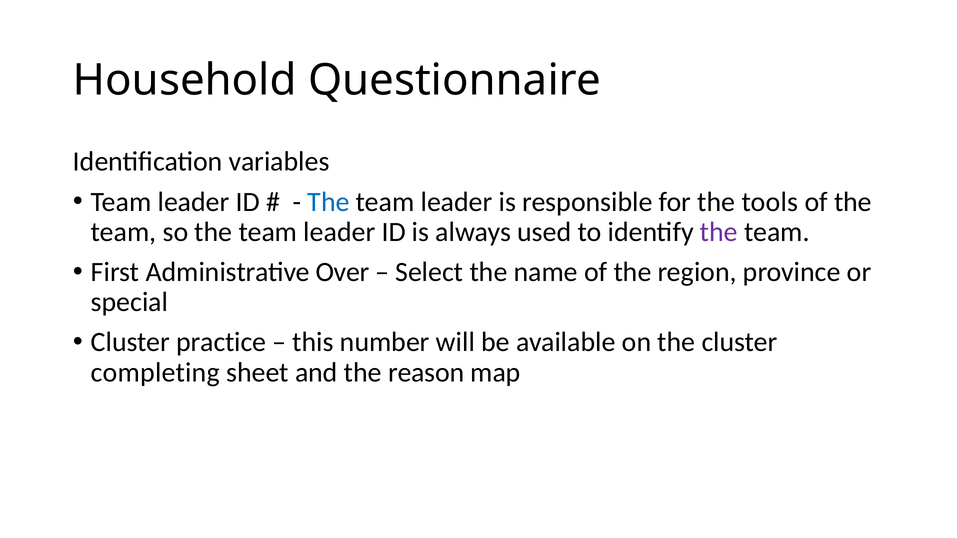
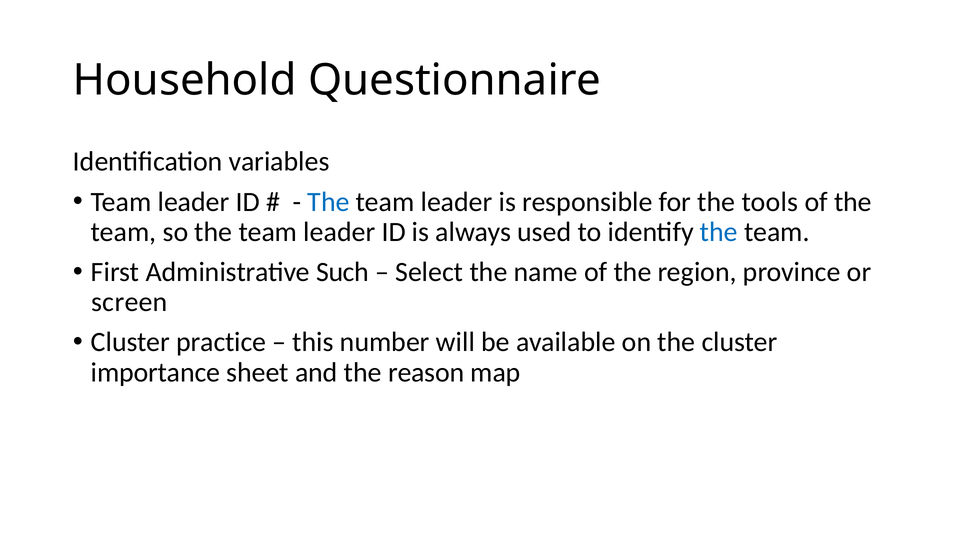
the colour: purple -> blue (719, 232)
Over: Over -> Such (343, 272)
special: special -> screen (129, 302)
completing: completing -> importance (156, 373)
